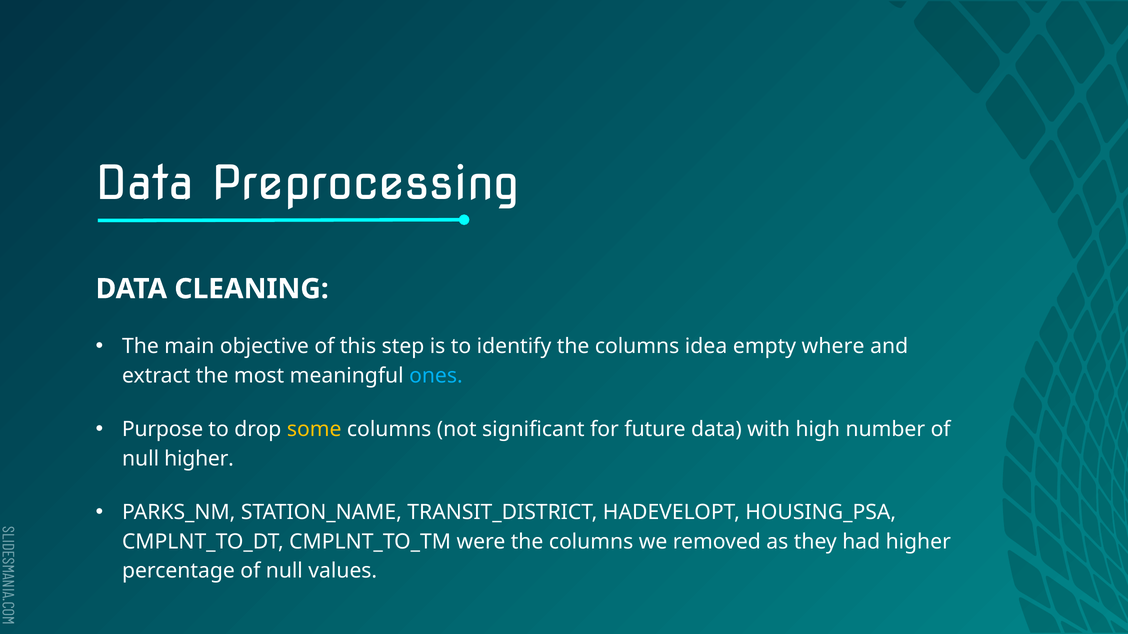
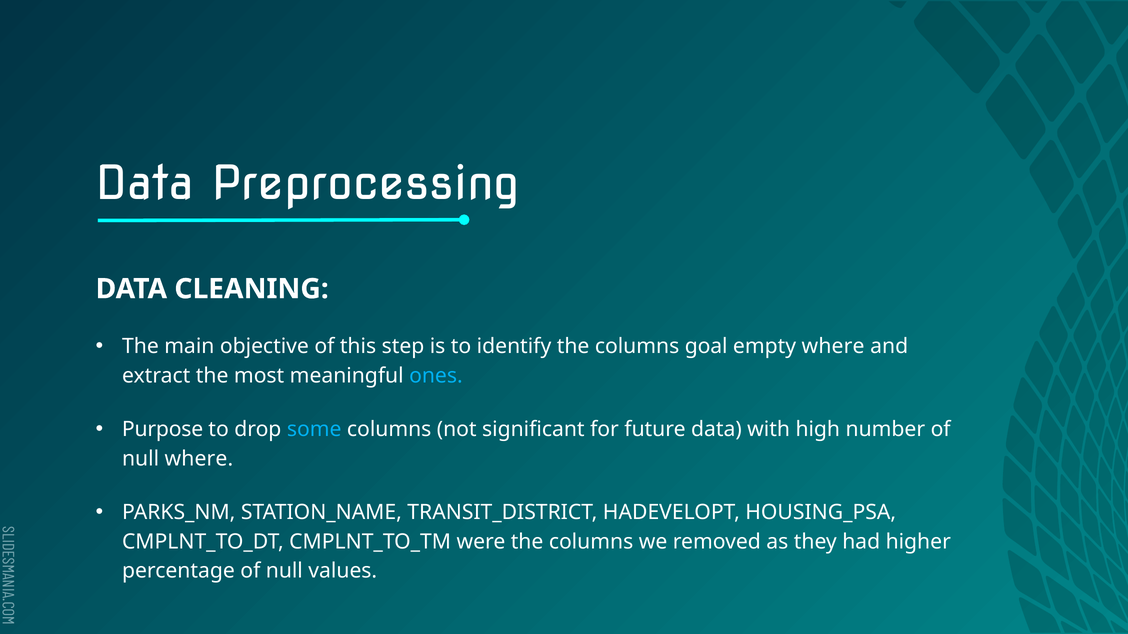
idea: idea -> goal (706, 347)
some colour: yellow -> light blue (314, 430)
null higher: higher -> where (199, 459)
